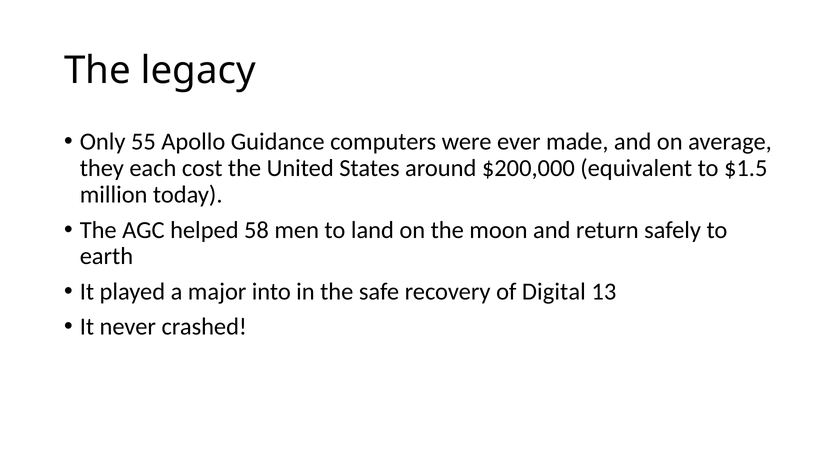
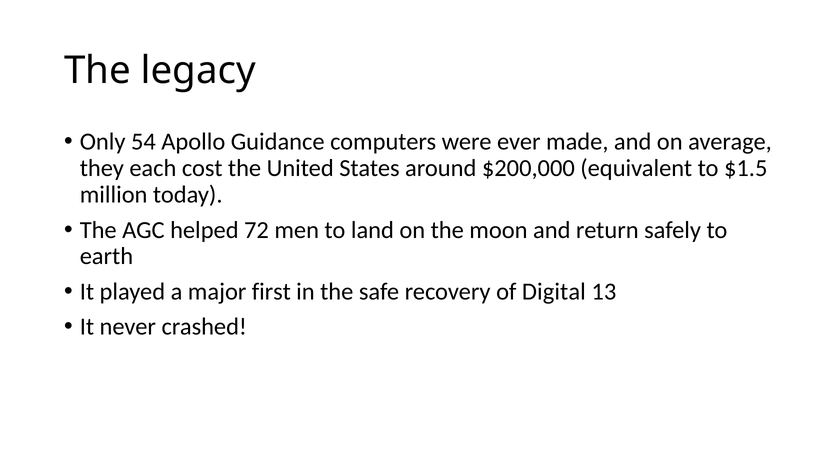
55: 55 -> 54 (143, 142)
58: 58 -> 72 (256, 230)
into: into -> first (271, 292)
